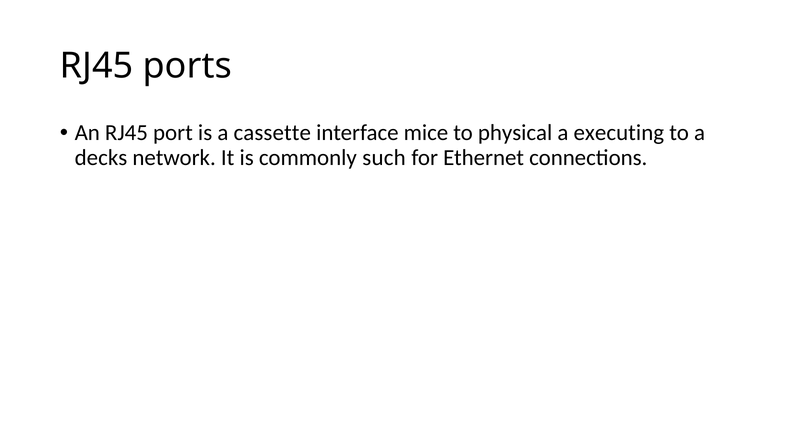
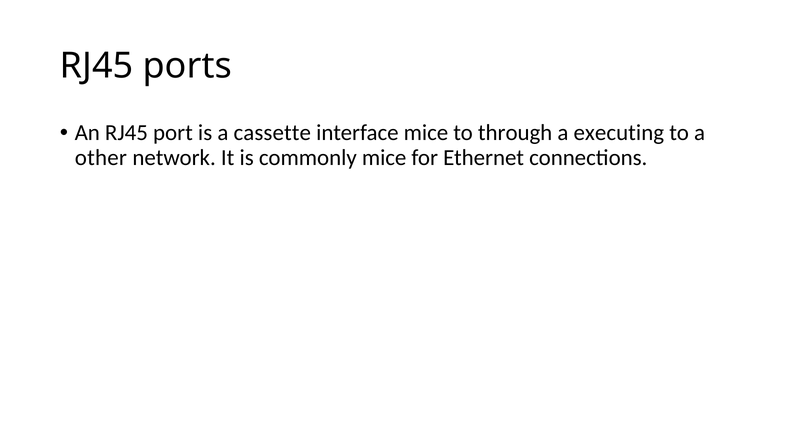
physical: physical -> through (515, 133)
decks: decks -> other (101, 158)
commonly such: such -> mice (384, 158)
